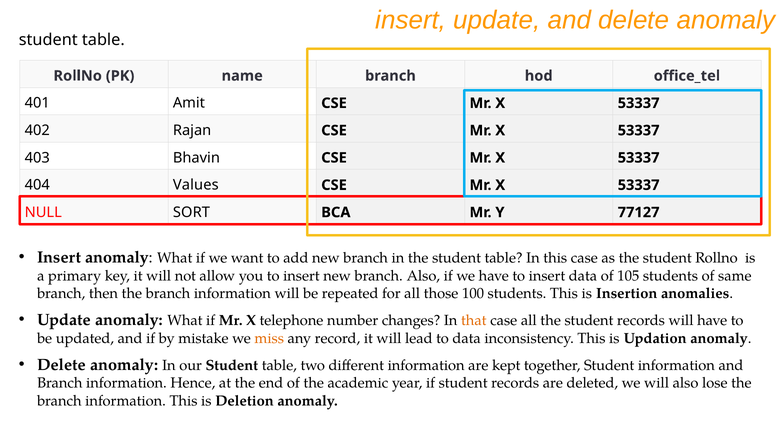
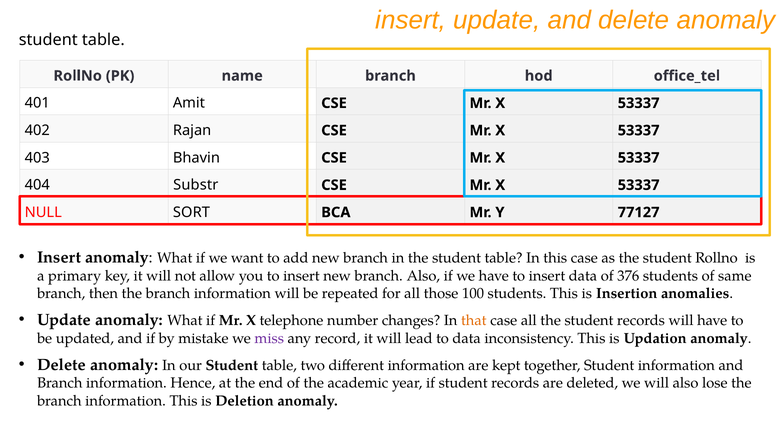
Values: Values -> Substr (196, 185)
105: 105 -> 376 (628, 276)
miss colour: orange -> purple (269, 339)
